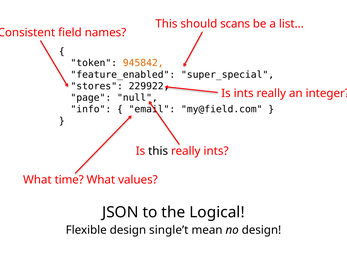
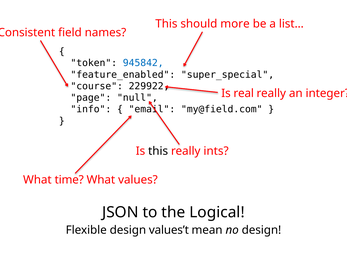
scans: scans -> more (235, 24)
945842 colour: orange -> blue (143, 63)
stores: stores -> course (97, 86)
Is ints: ints -> real (244, 93)
single’t: single’t -> values’t (169, 230)
